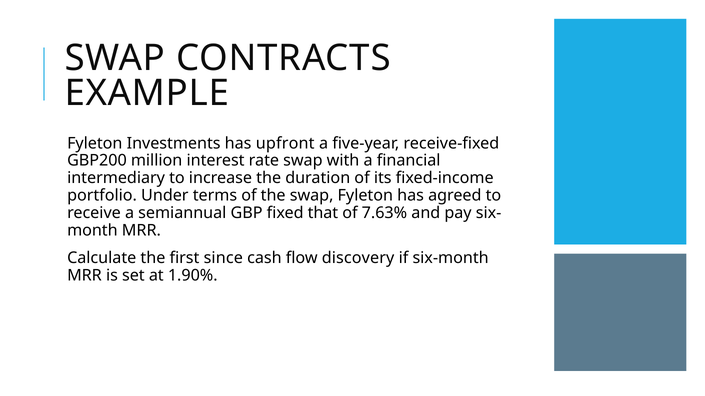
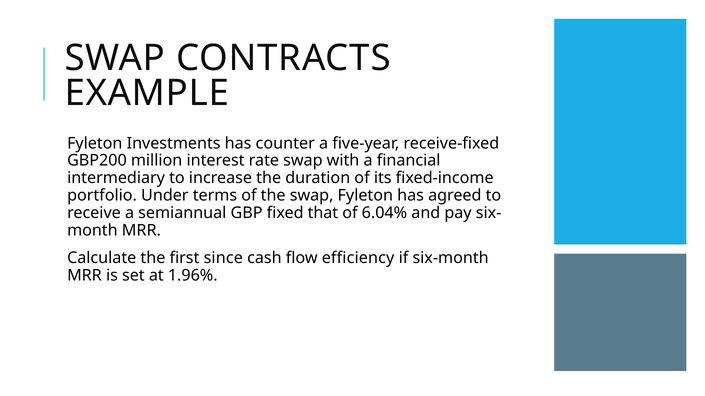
upfront: upfront -> counter (285, 143)
7.63%: 7.63% -> 6.04% (384, 213)
discovery: discovery -> efficiency (358, 258)
1.90%: 1.90% -> 1.96% (193, 276)
